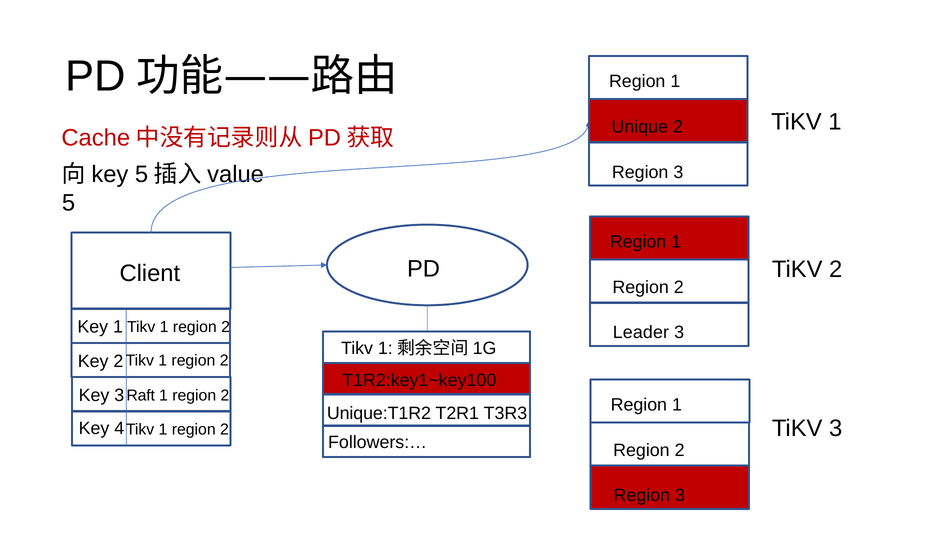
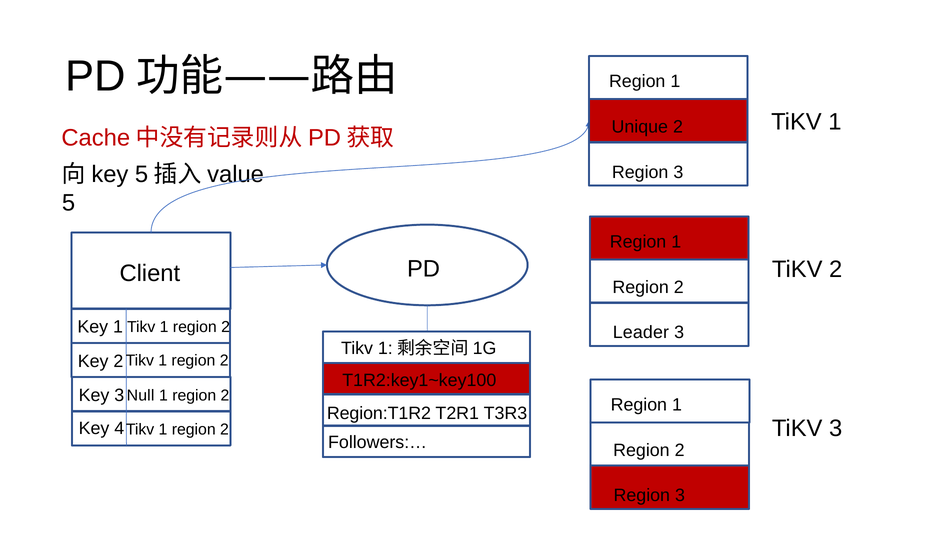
Raft: Raft -> Null (141, 395)
Unique:T1R2: Unique:T1R2 -> Region:T1R2 (379, 413)
